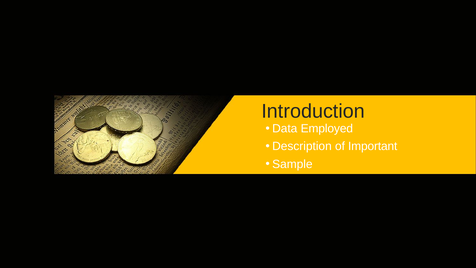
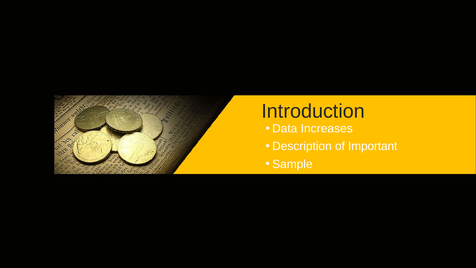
Employed: Employed -> Increases (327, 128)
